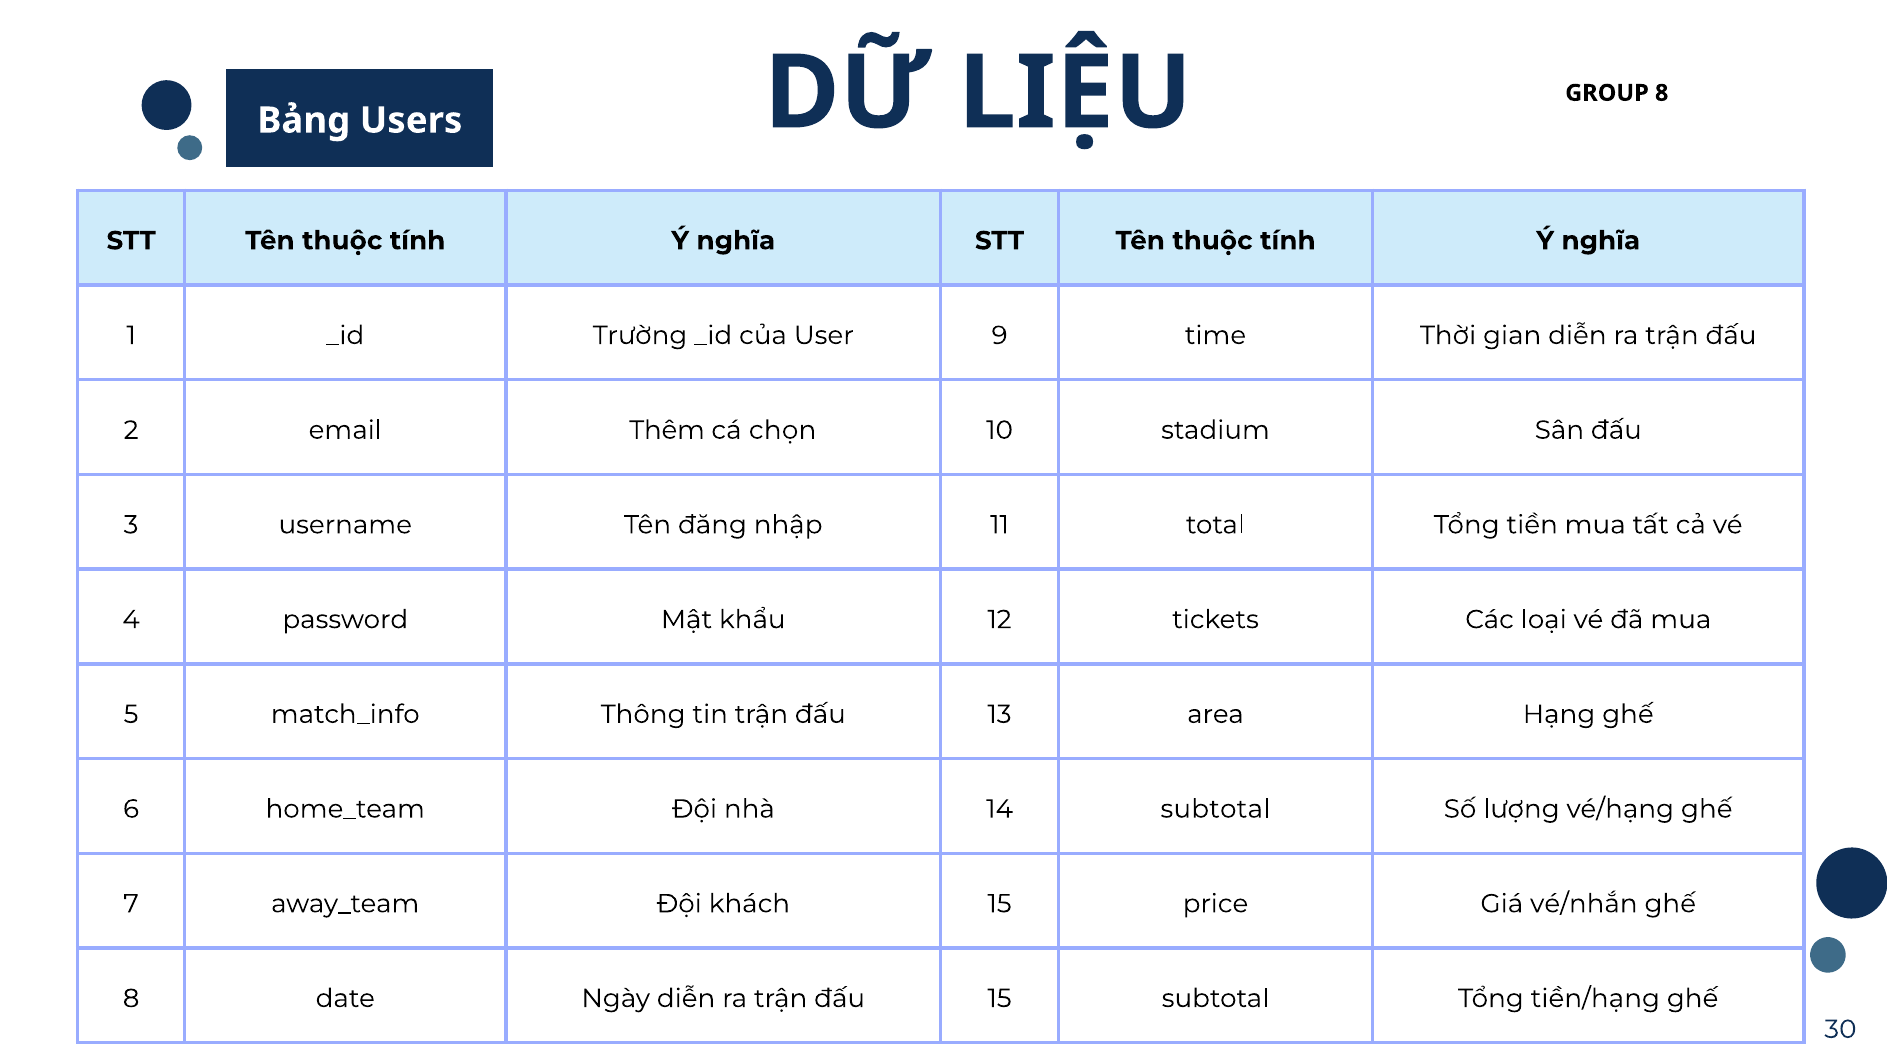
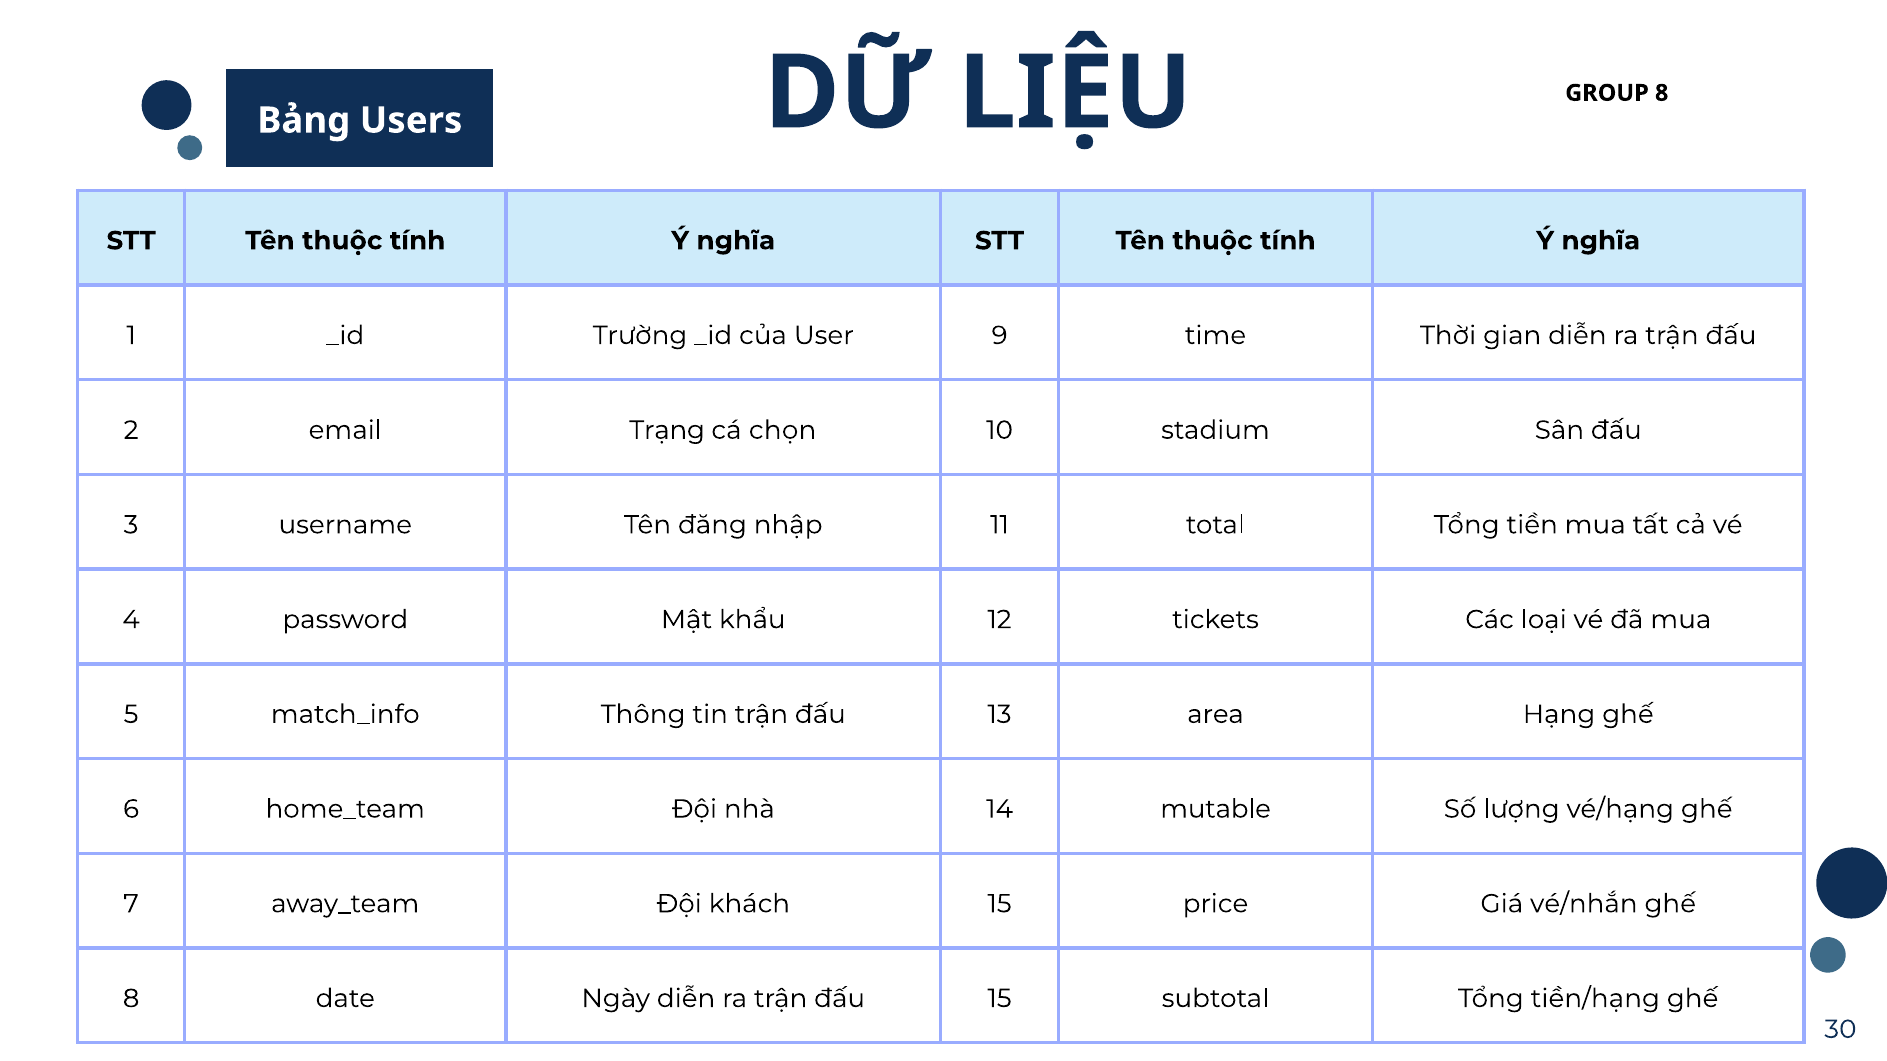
Thêm: Thêm -> Trạng (667, 430)
14 subtotal: subtotal -> mutable (1216, 809)
